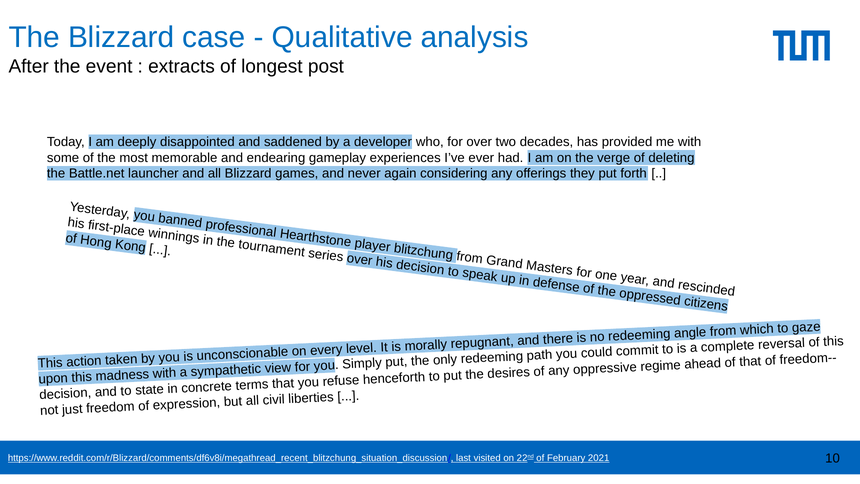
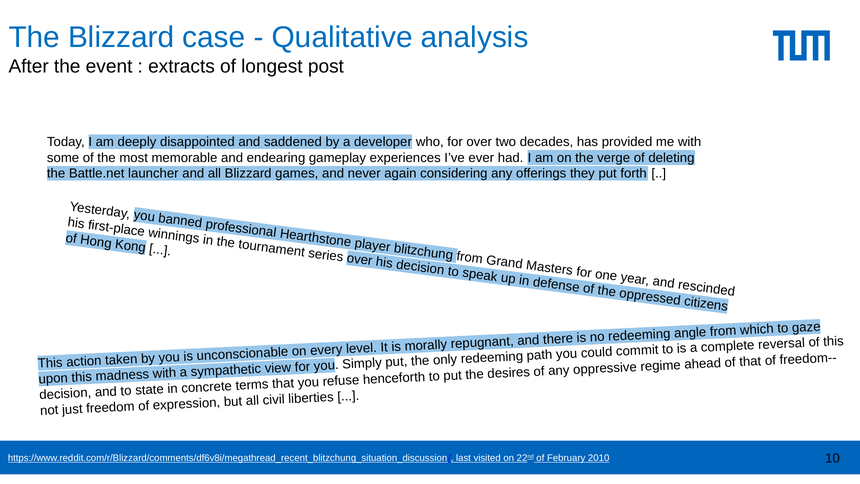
2021: 2021 -> 2010 (599, 458)
